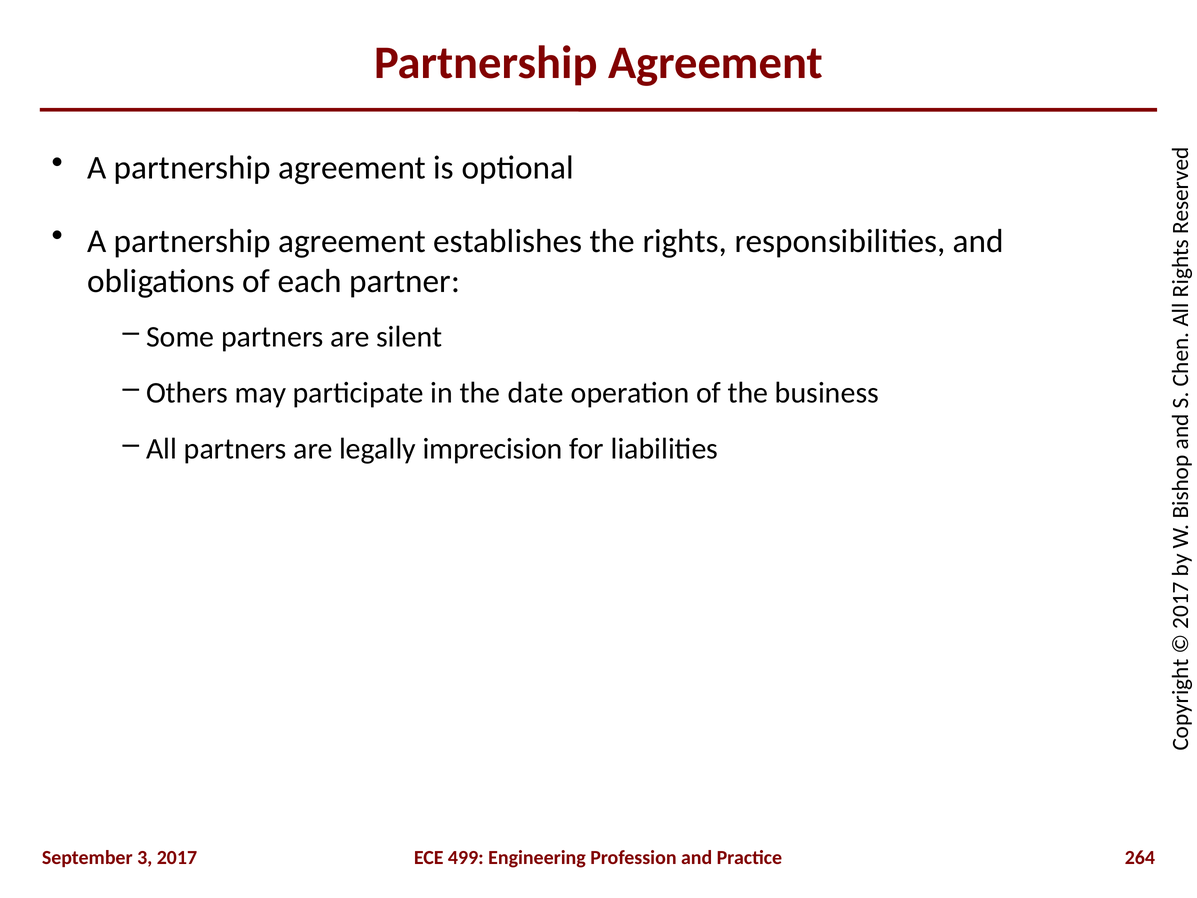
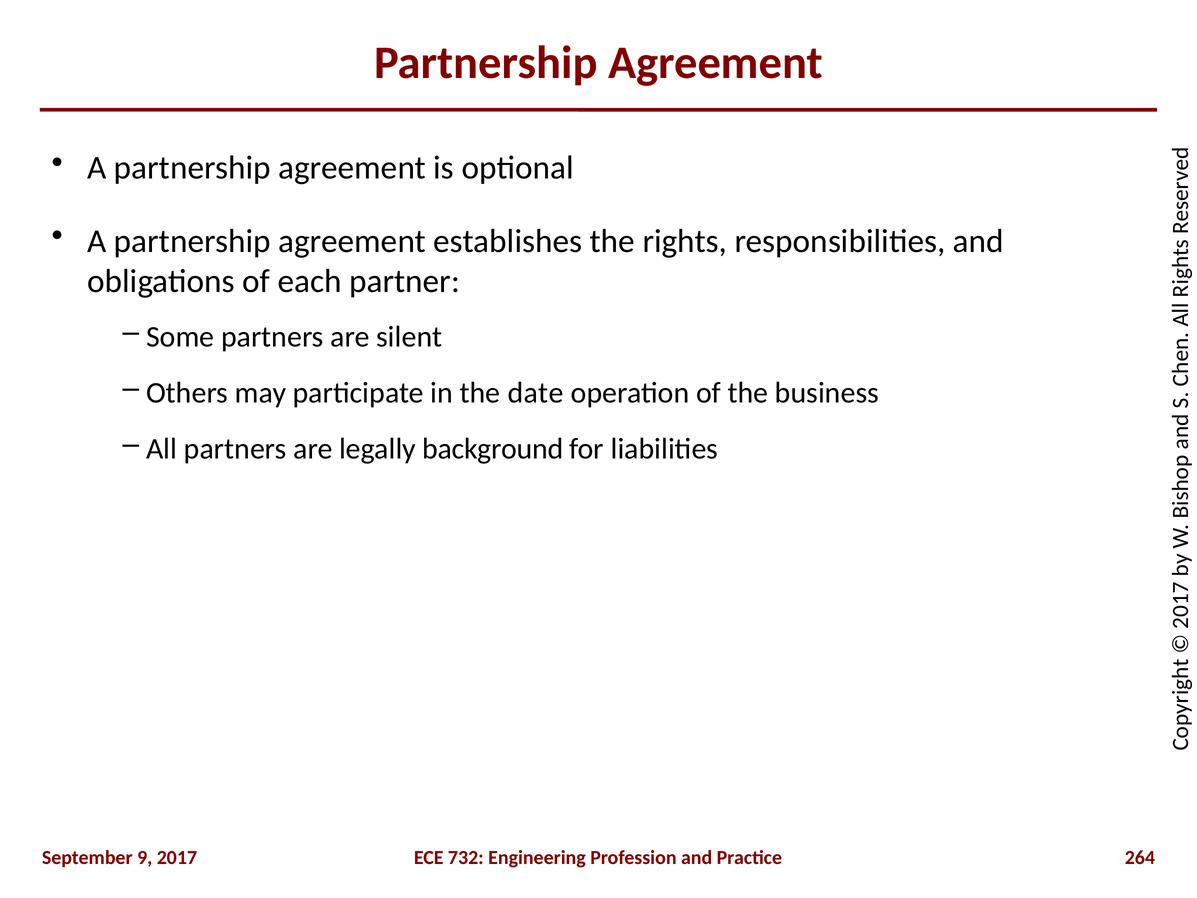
imprecision: imprecision -> background (493, 449)
3: 3 -> 9 (145, 857)
499: 499 -> 732 (466, 857)
